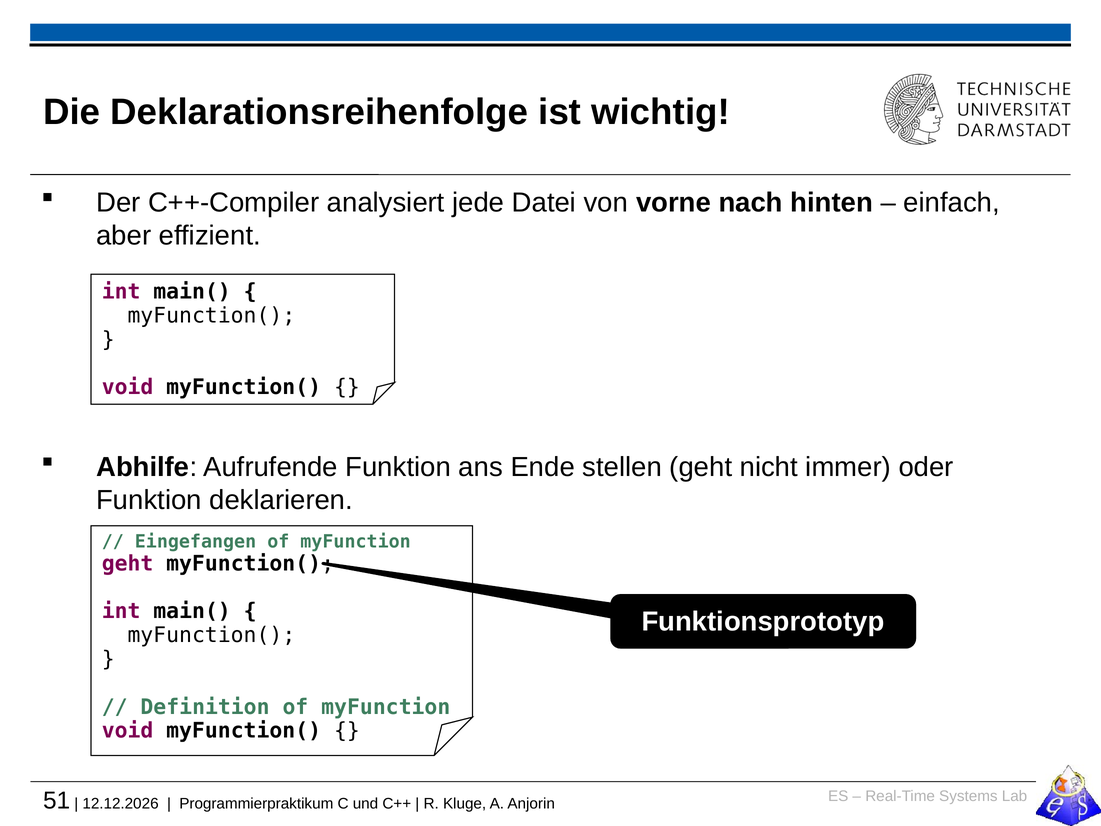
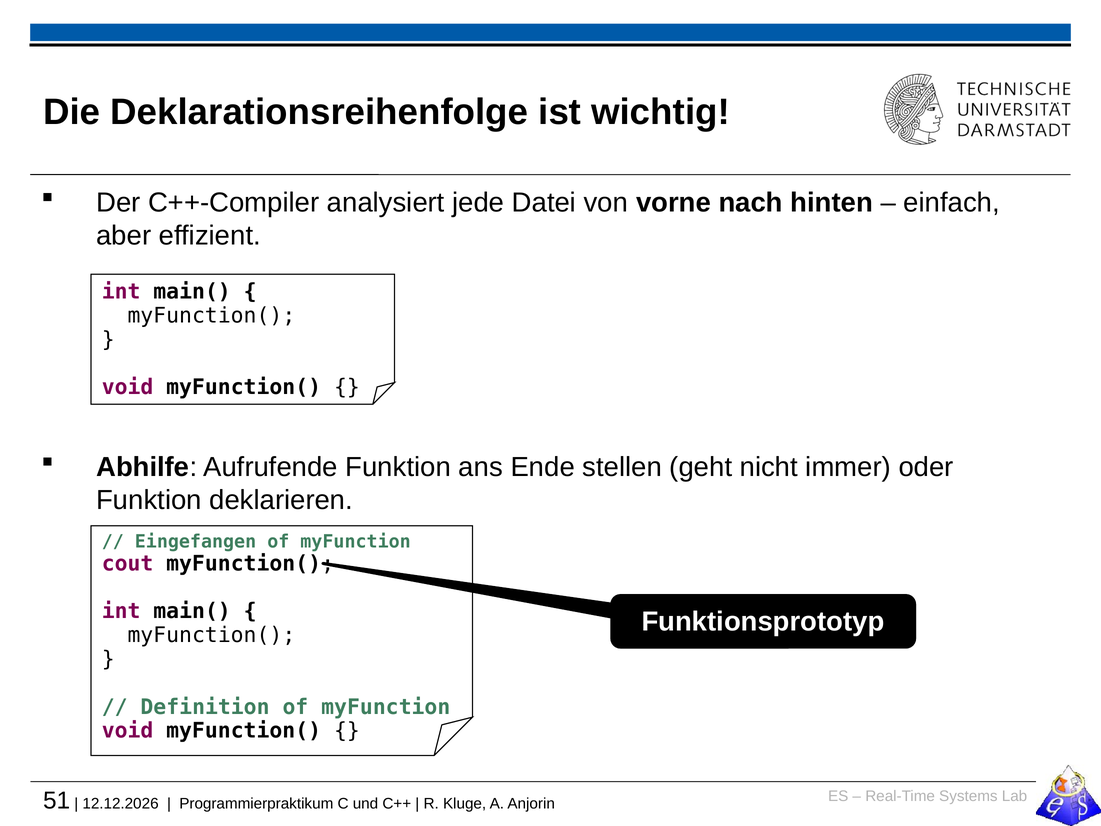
geht: geht -> cout (128, 563)
